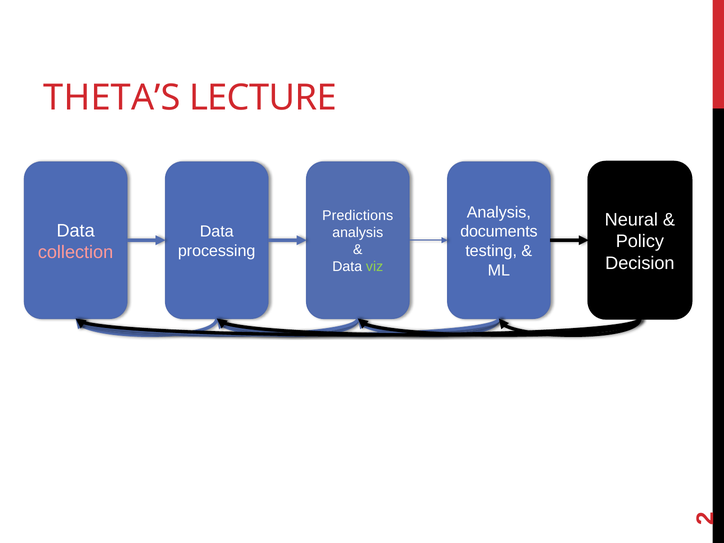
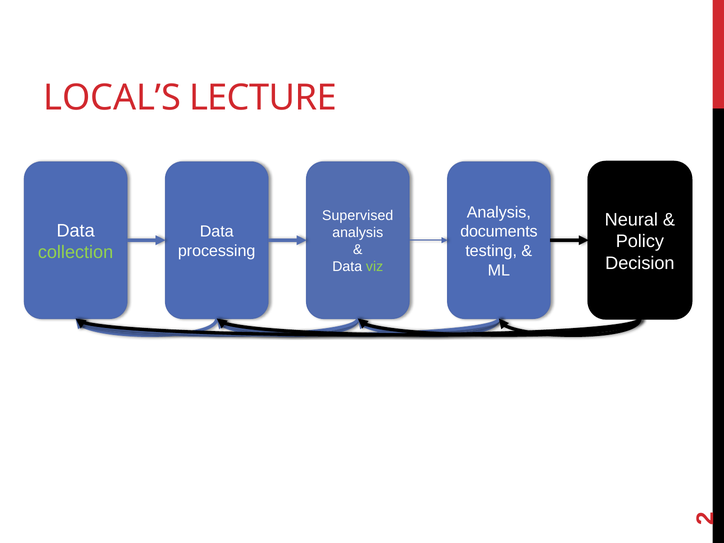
THETA’S: THETA’S -> LOCAL’S (112, 98)
Predictions: Predictions -> Supervised (358, 216)
collection colour: pink -> light green (76, 252)
